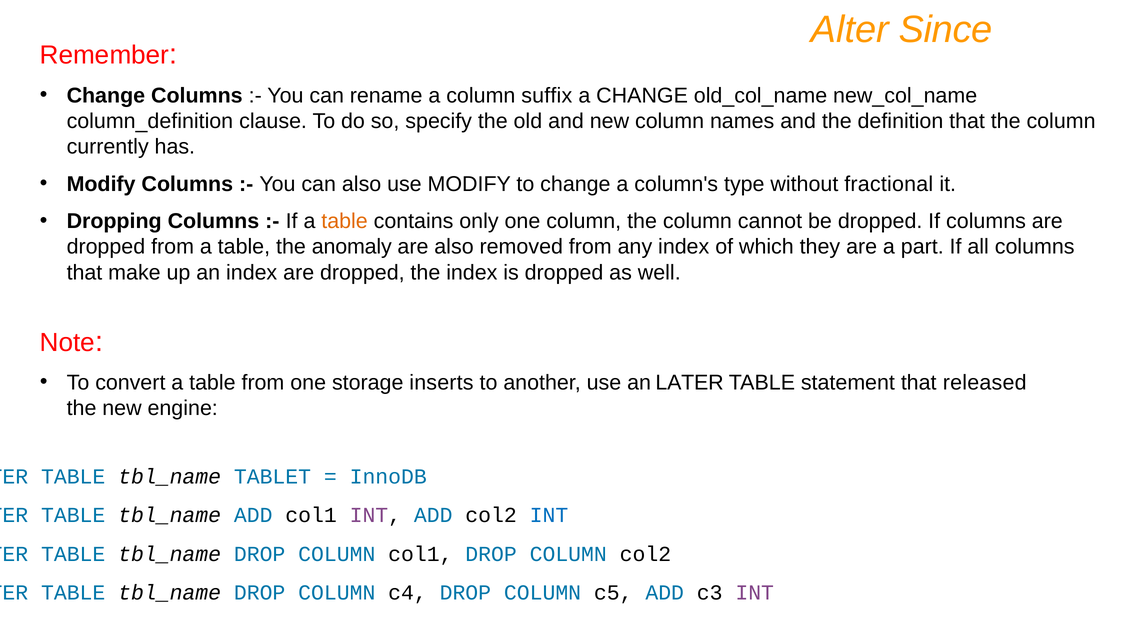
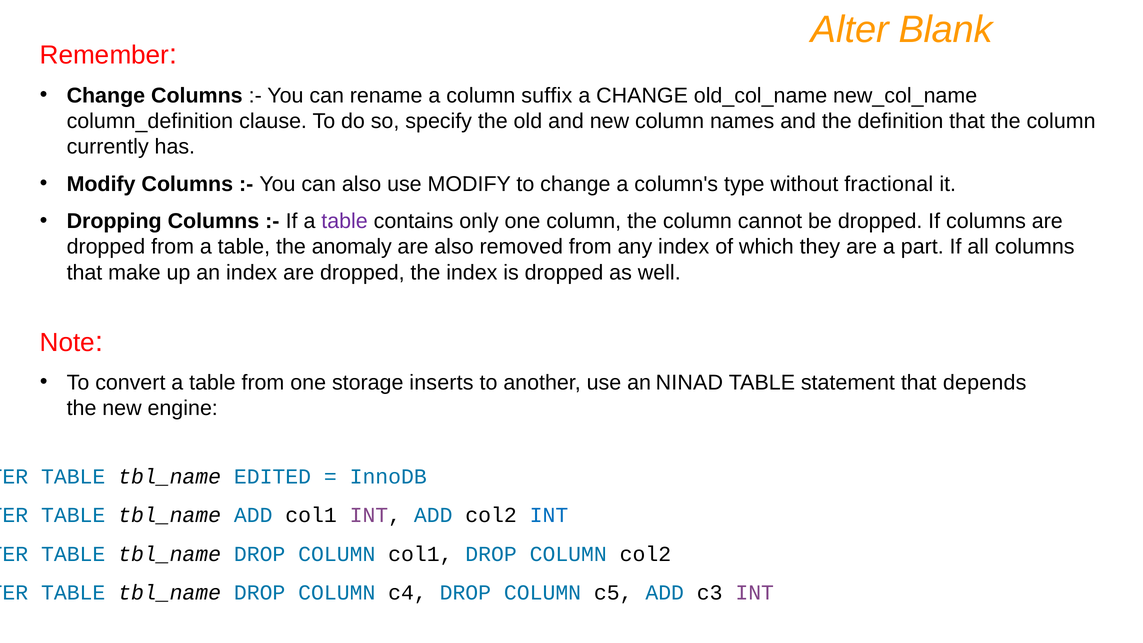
Since: Since -> Blank (946, 30)
table colour: orange -> purple (345, 221)
LATER: LATER -> NINAD (689, 382)
released: released -> depends (985, 382)
TABLET: TABLET -> EDITED (272, 477)
